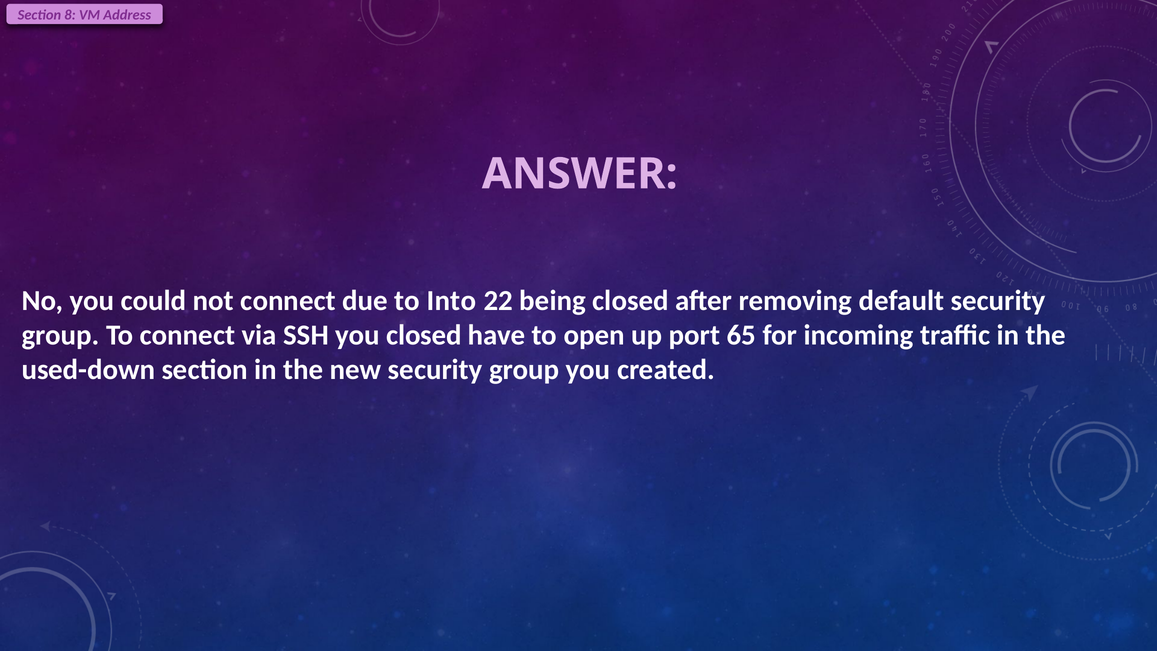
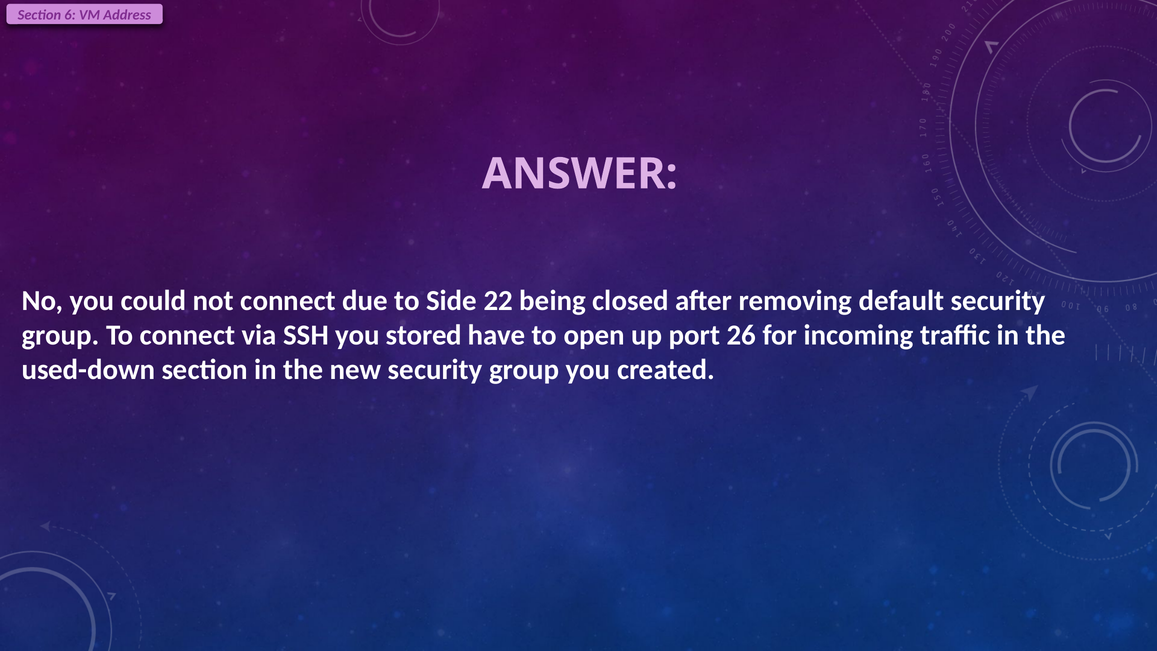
8: 8 -> 6 (70, 15)
Into: Into -> Side (452, 300)
you closed: closed -> stored (424, 335)
65: 65 -> 26 (741, 335)
